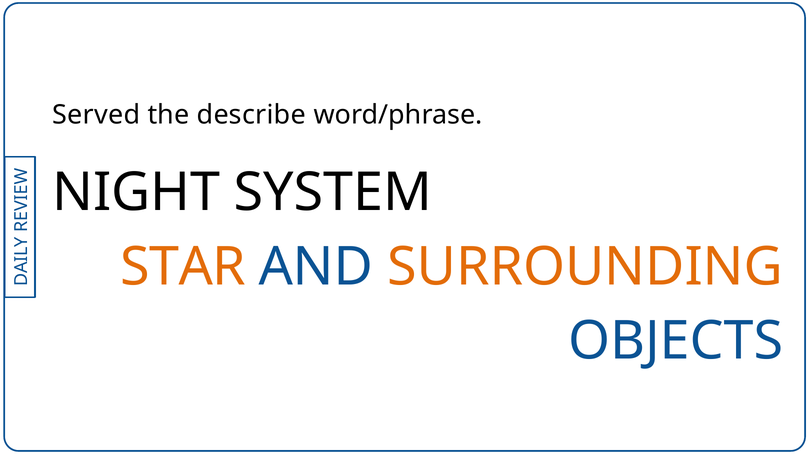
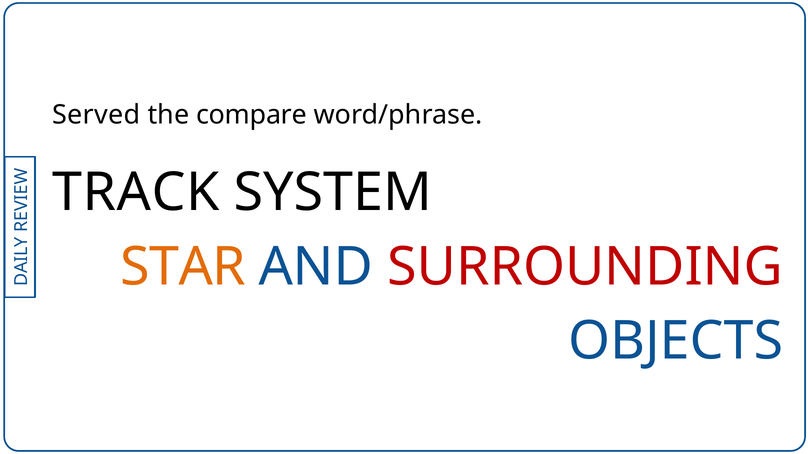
describe: describe -> compare (252, 115)
NIGHT: NIGHT -> TRACK (136, 193)
SURROUNDING colour: orange -> red (585, 267)
